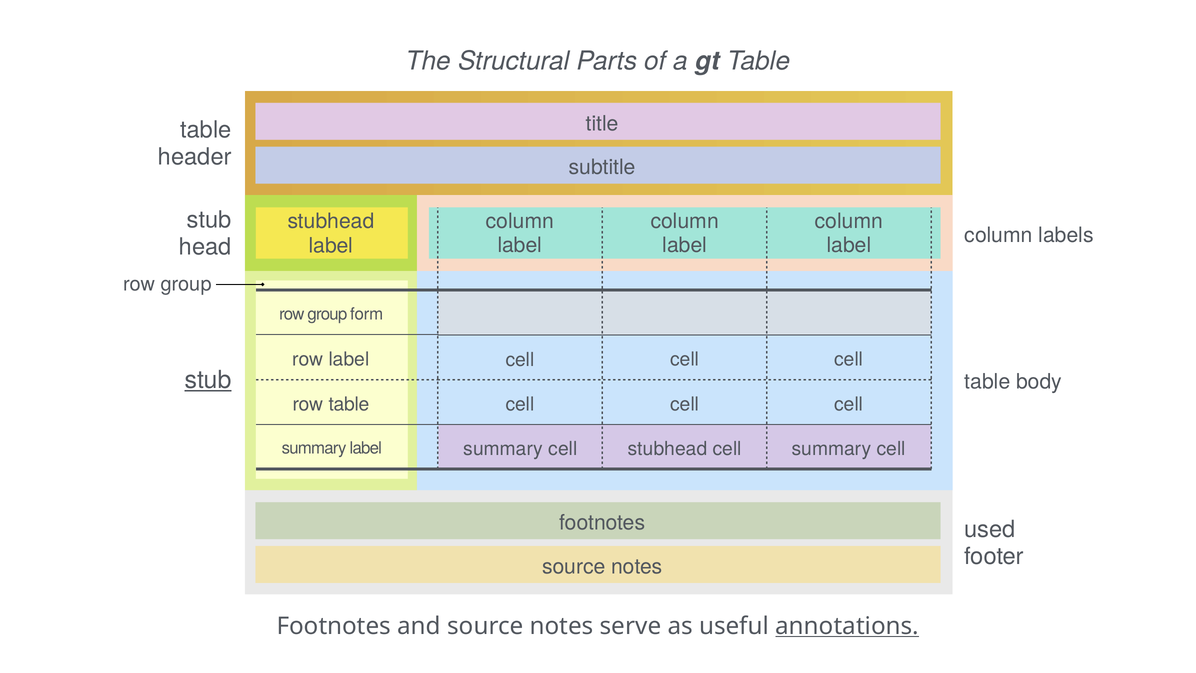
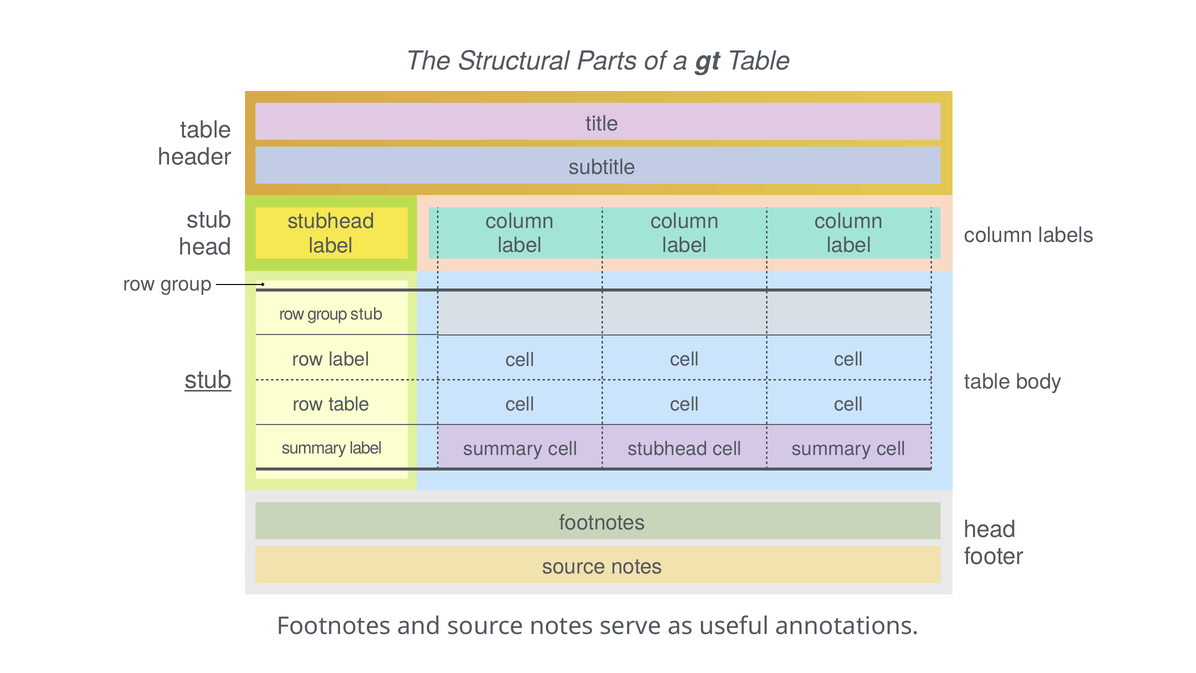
group form: form -> stub (366, 314)
used: used -> head (990, 529)
annotations underline: present -> none (847, 626)
